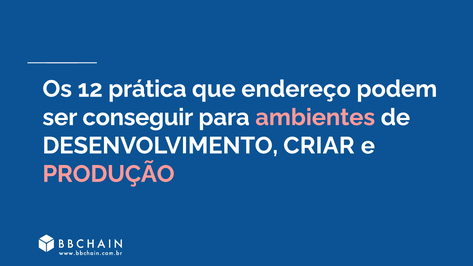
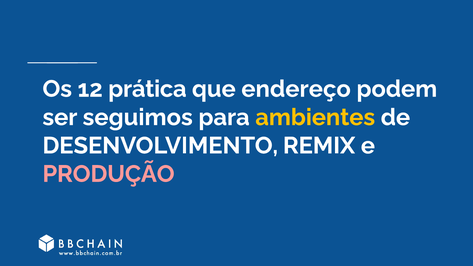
conseguir: conseguir -> seguimos (138, 117)
ambientes colour: pink -> yellow (315, 117)
CRIAR: CRIAR -> REMIX (319, 146)
